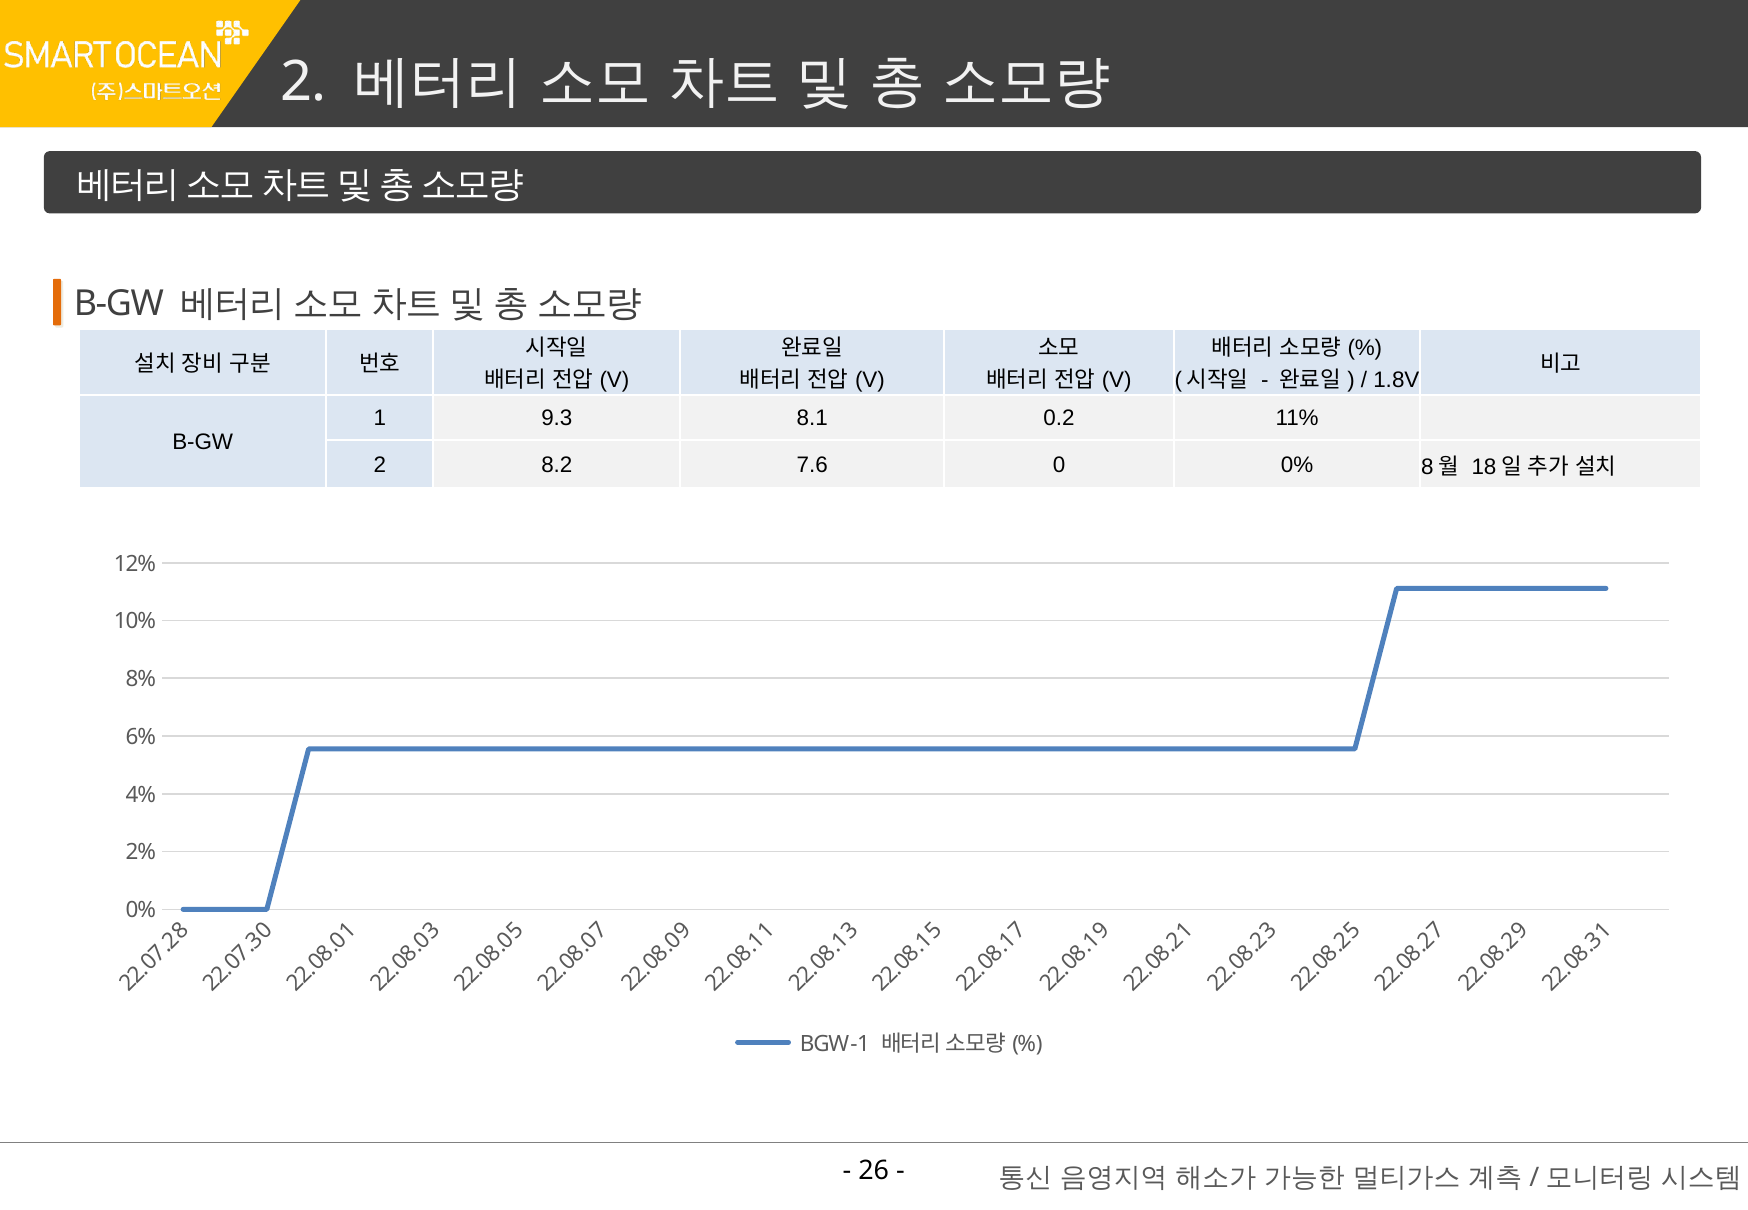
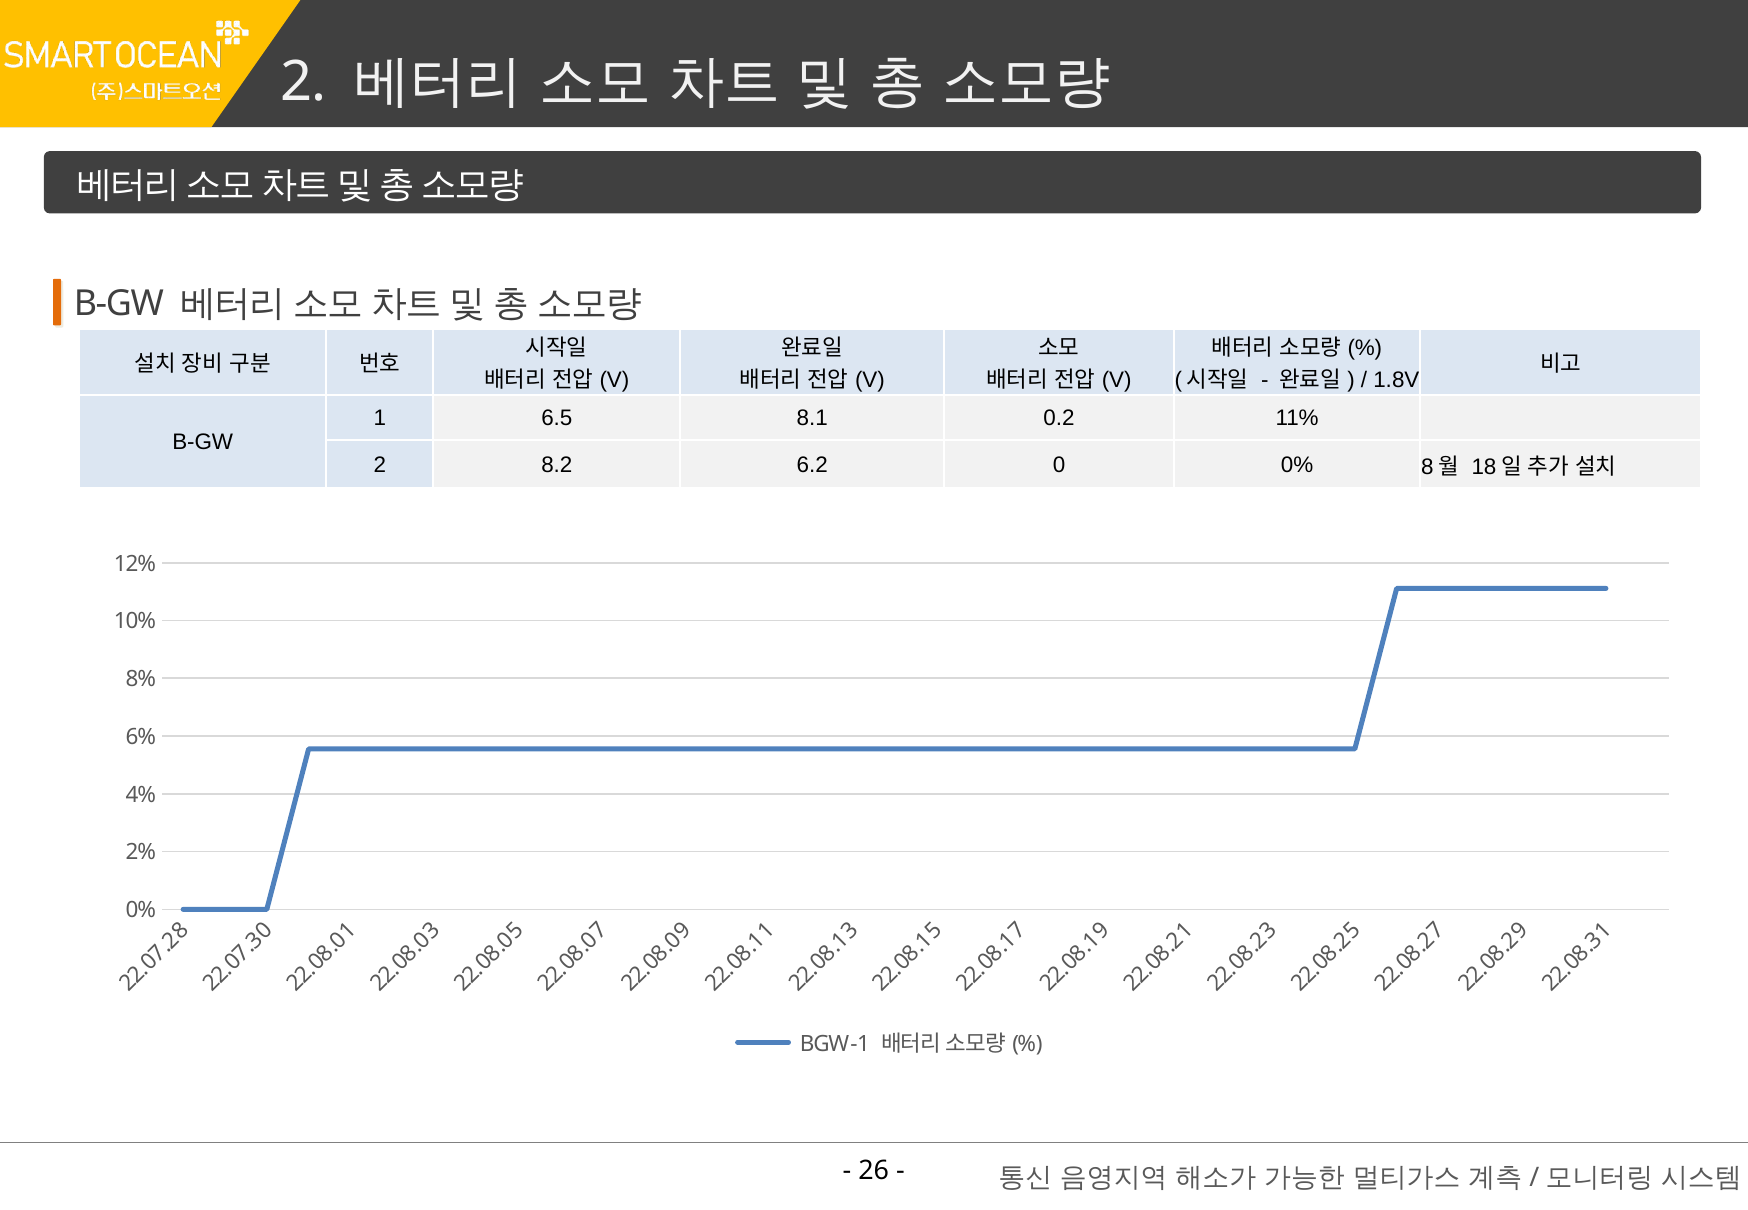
9.3: 9.3 -> 6.5 (557, 419)
7.6: 7.6 -> 6.2 (812, 465)
